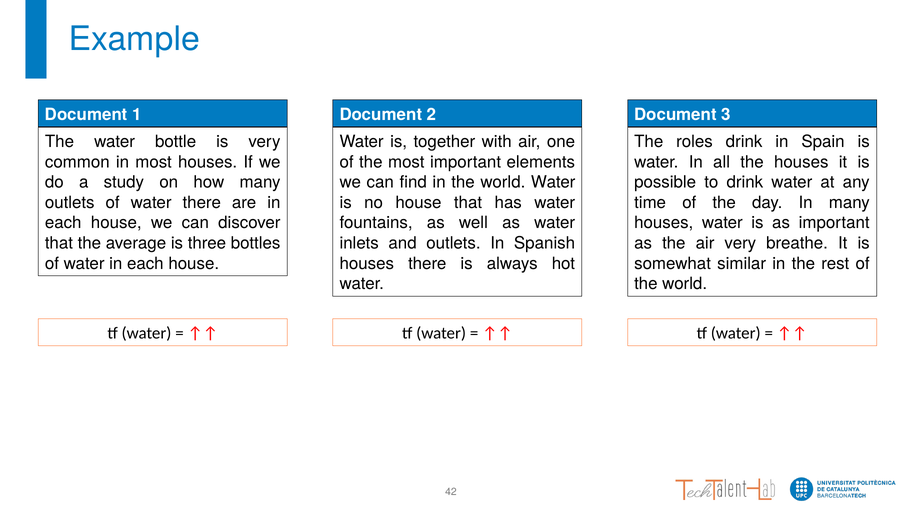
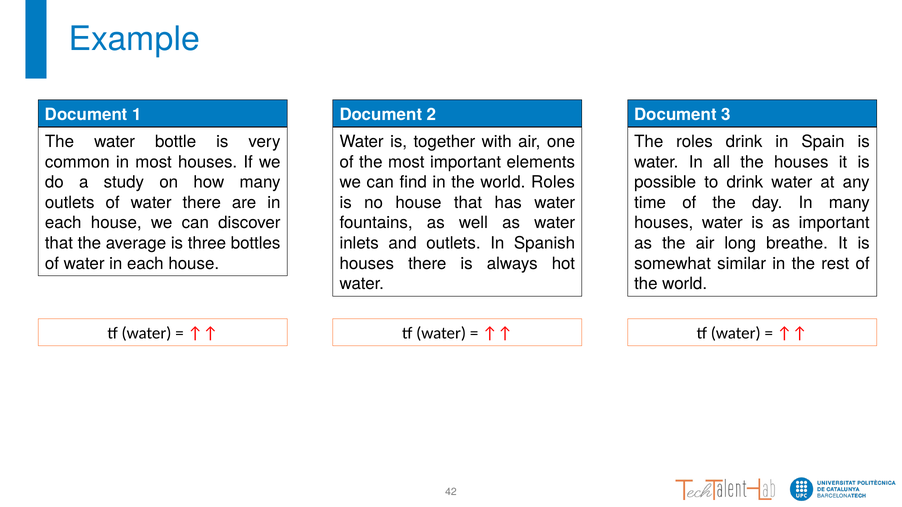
world Water: Water -> Roles (553, 182)
air very: very -> long (740, 243)
